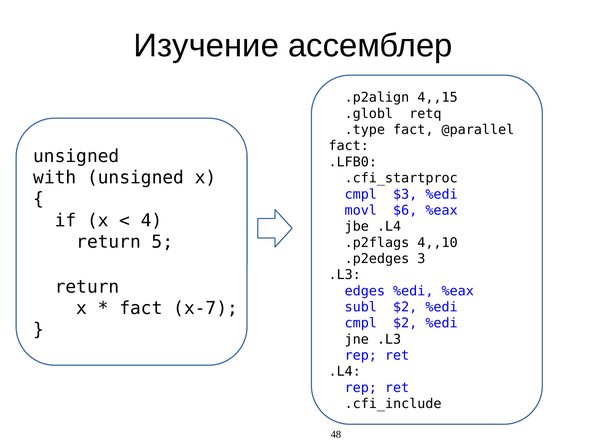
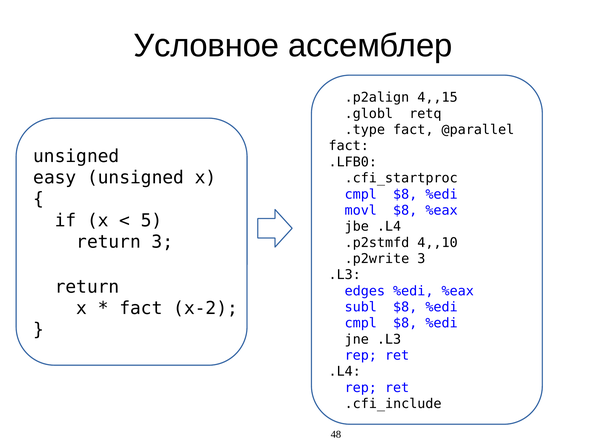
Изучение: Изучение -> Условное (206, 46)
with: with -> easy (55, 178)
$3: $3 -> $8 (405, 194)
movl $6: $6 -> $8 (405, 210)
4: 4 -> 5 (152, 221)
return 5: 5 -> 3 (162, 242)
.p2flags: .p2flags -> .p2stmfd (377, 243)
.p2edges: .p2edges -> .p2write (377, 259)
x-7: x-7 -> x-2 (206, 308)
subl $2: $2 -> $8 (405, 307)
$2: $2 -> $8 (405, 323)
